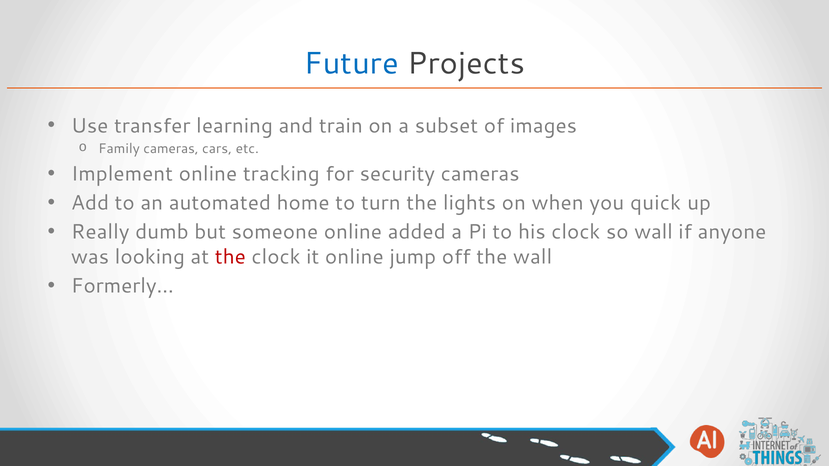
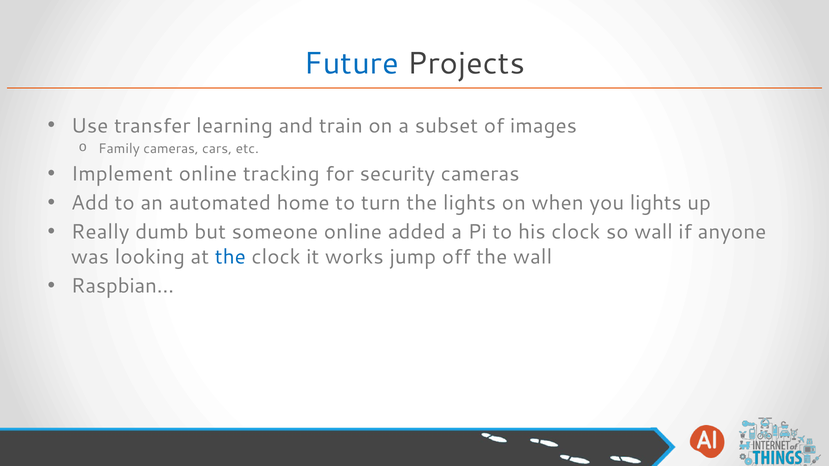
you quick: quick -> lights (656, 203)
the colour: red -> blue (230, 257)
it online: online -> works (354, 257)
Formerly…: Formerly… -> Raspbian… (123, 286)
